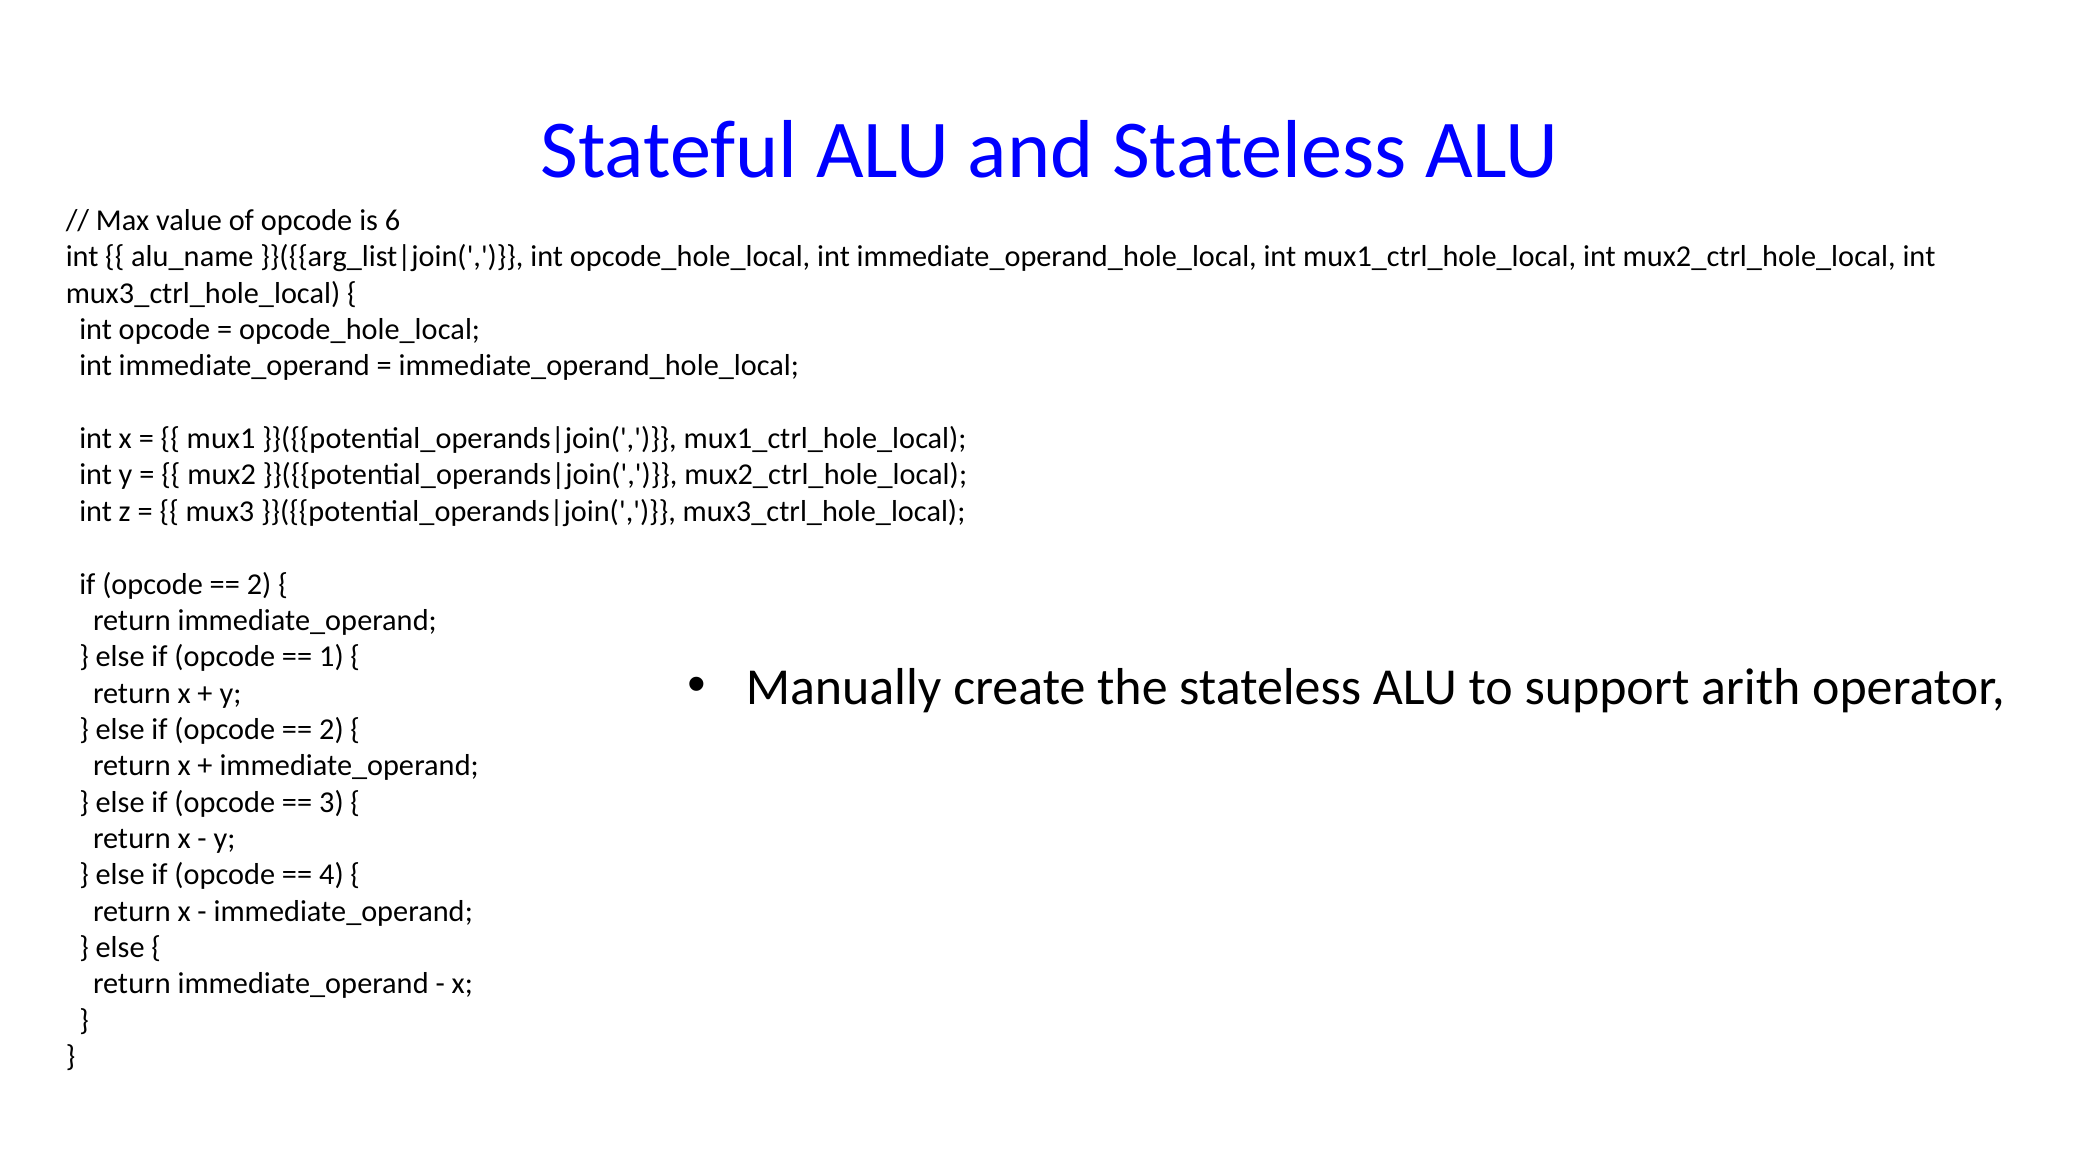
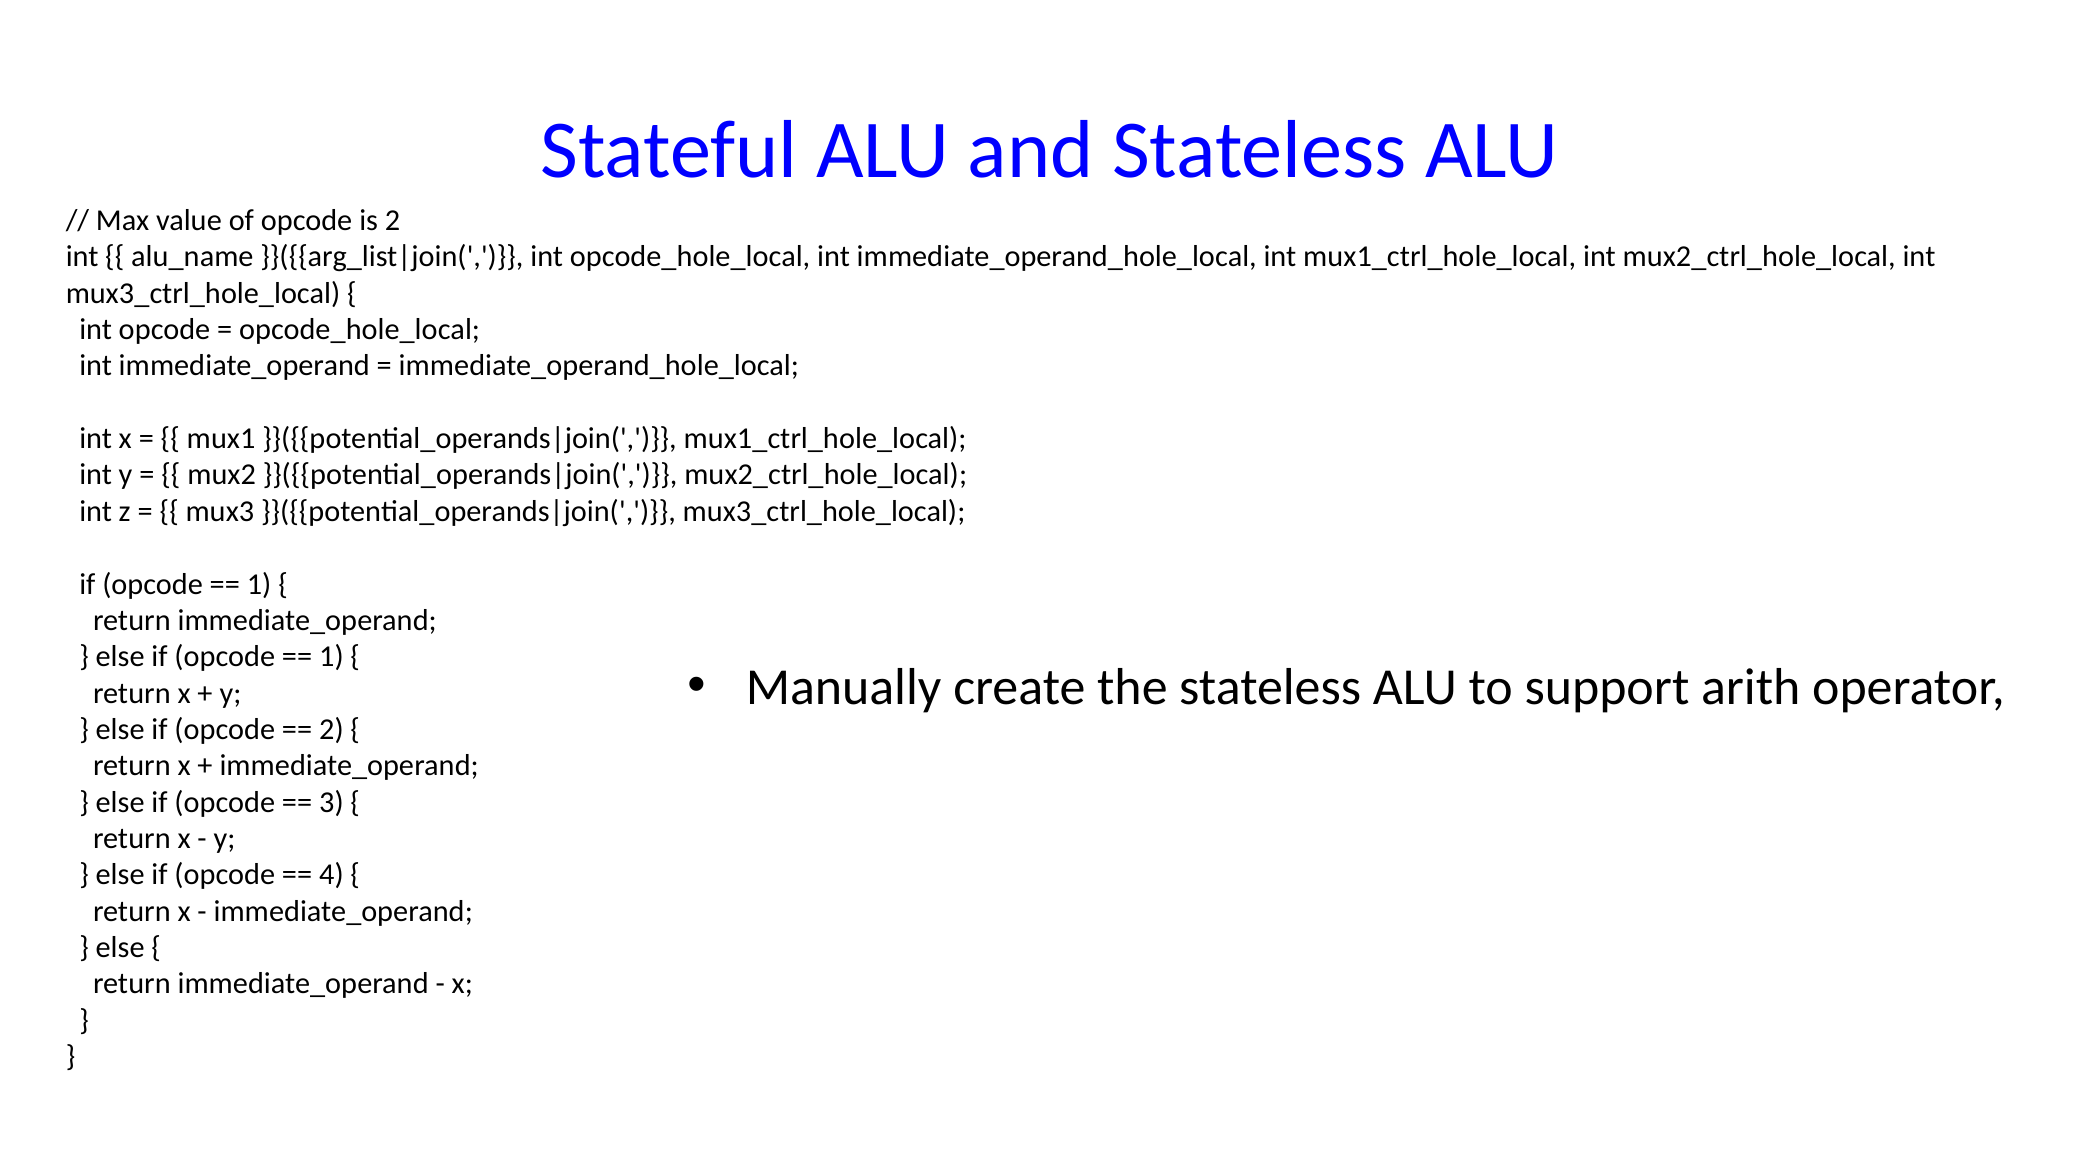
is 6: 6 -> 2 (393, 220)
2: 2 -> 1 (259, 584)
